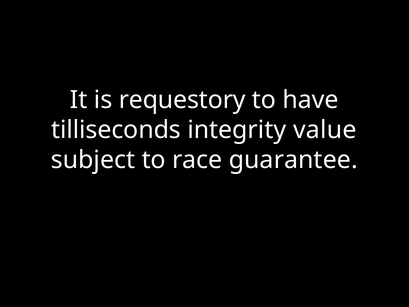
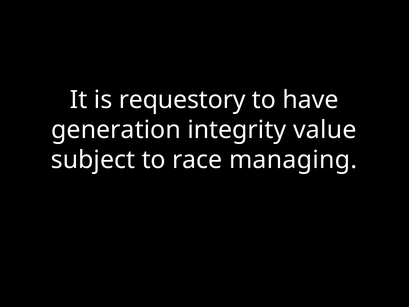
tilliseconds: tilliseconds -> generation (116, 130)
guarantee: guarantee -> managing (293, 160)
